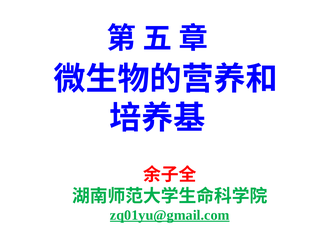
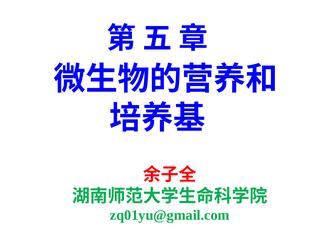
zq01yu@gmail.com underline: present -> none (170, 215)
